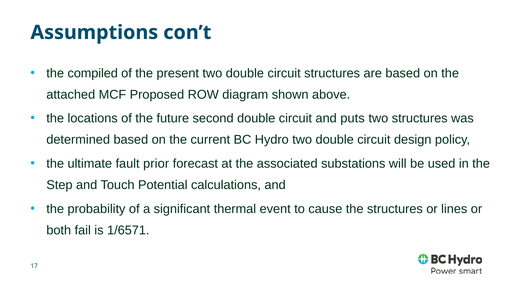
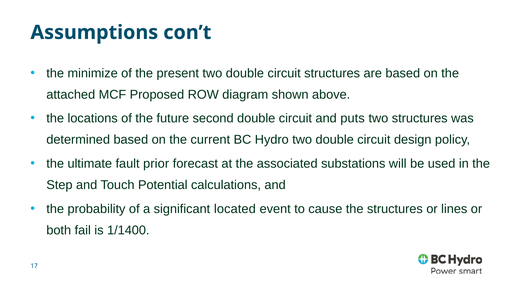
compiled: compiled -> minimize (93, 73)
thermal: thermal -> located (235, 209)
1/6571: 1/6571 -> 1/1400 (128, 230)
